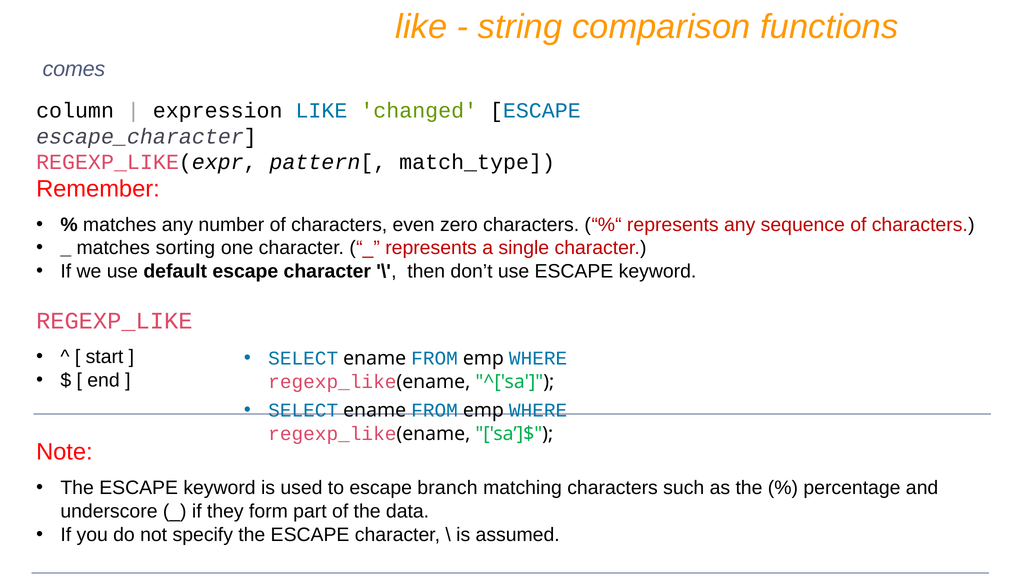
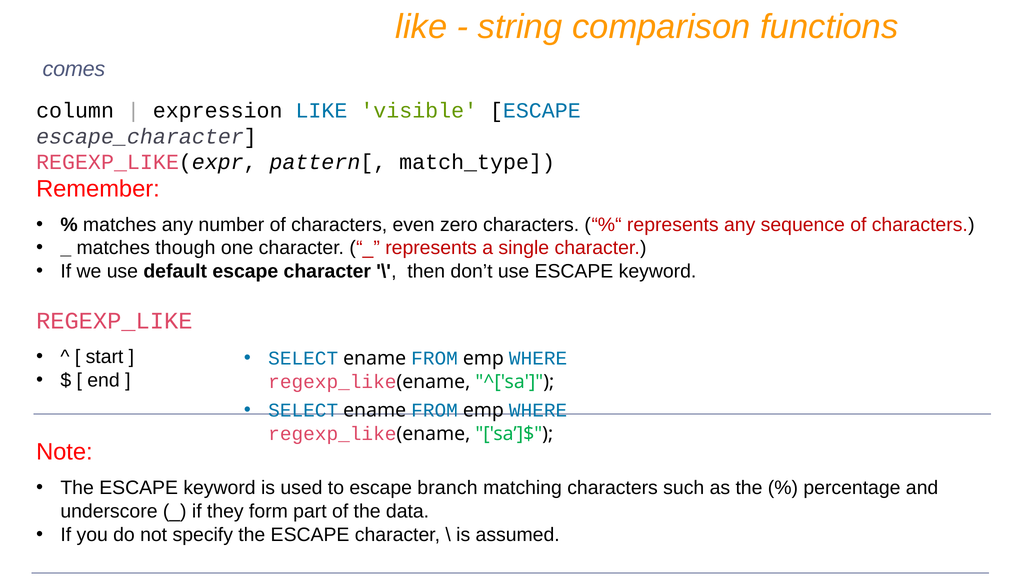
changed: changed -> visible (419, 110)
sorting: sorting -> though (185, 248)
